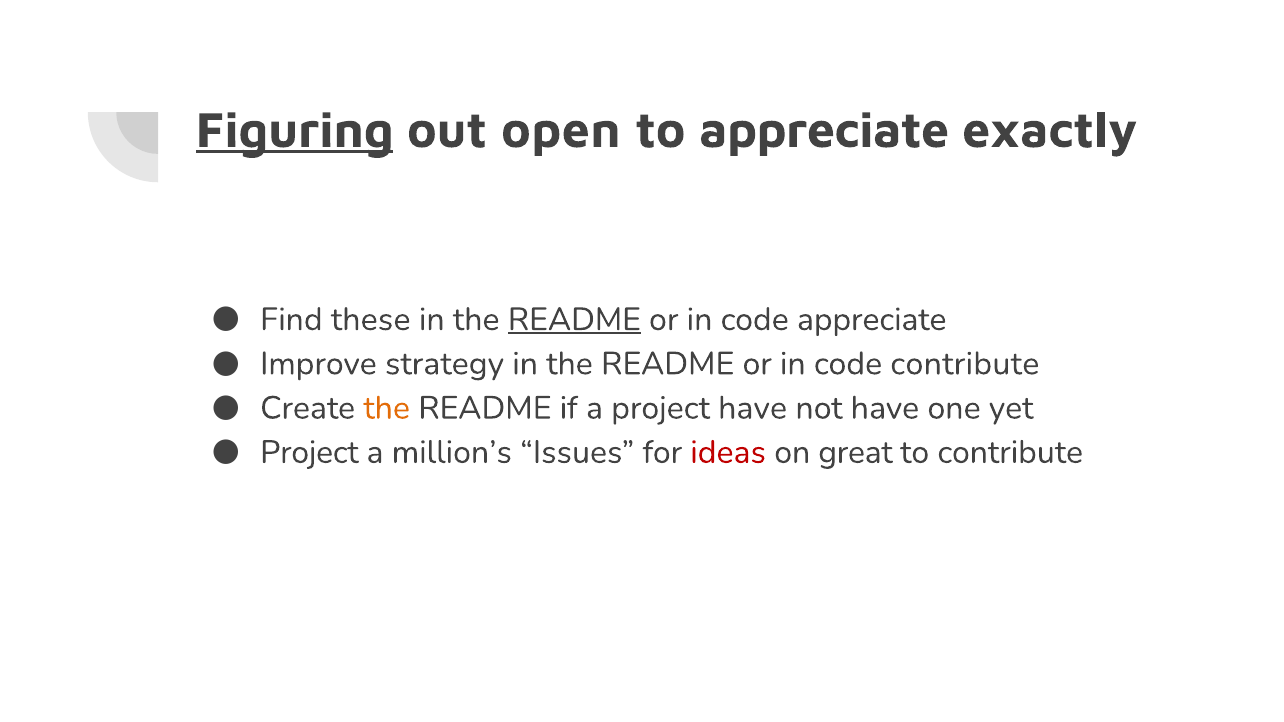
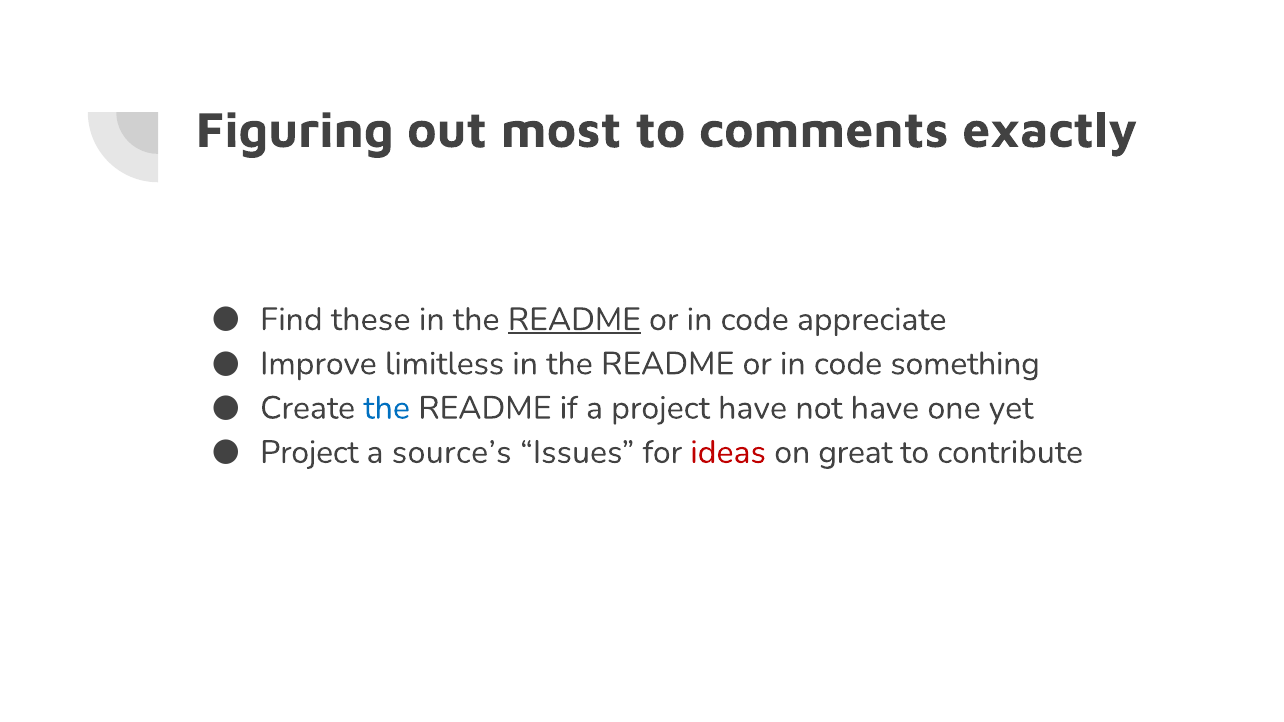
Figuring underline: present -> none (295, 130)
open: open -> most (561, 130)
to appreciate: appreciate -> comments (824, 130)
strategy: strategy -> limitless (445, 364)
code contribute: contribute -> something (965, 364)
the colour: orange -> blue (387, 408)
million’s: million’s -> source’s (452, 452)
